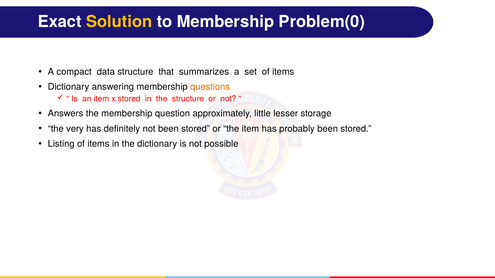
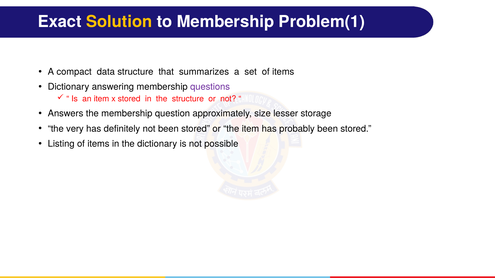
Problem(0: Problem(0 -> Problem(1 (322, 22)
questions colour: orange -> purple (210, 87)
little: little -> size (263, 114)
